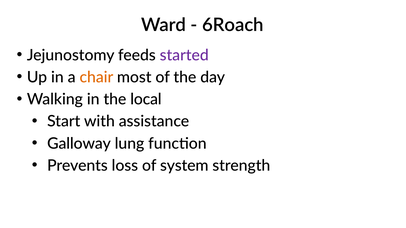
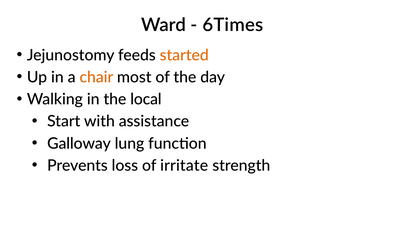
6Roach: 6Roach -> 6Times (233, 25)
started colour: purple -> orange (184, 55)
system: system -> irritate (184, 166)
